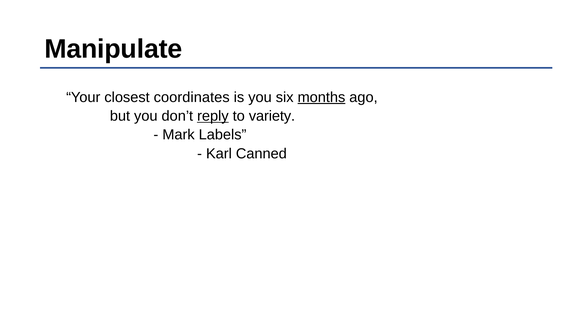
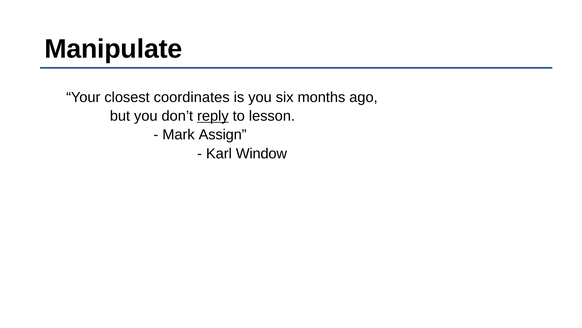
months underline: present -> none (321, 97)
variety: variety -> lesson (272, 116)
Labels: Labels -> Assign (223, 135)
Canned: Canned -> Window (261, 153)
